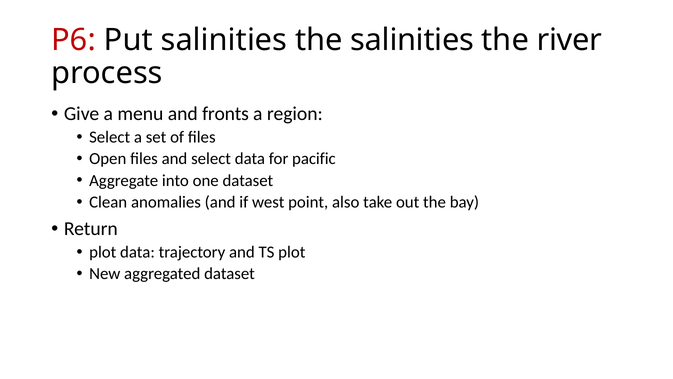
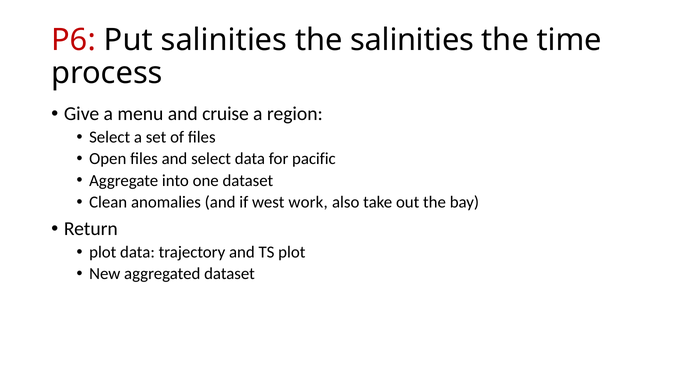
river: river -> time (569, 40)
fronts: fronts -> cruise (225, 114)
point: point -> work (308, 202)
